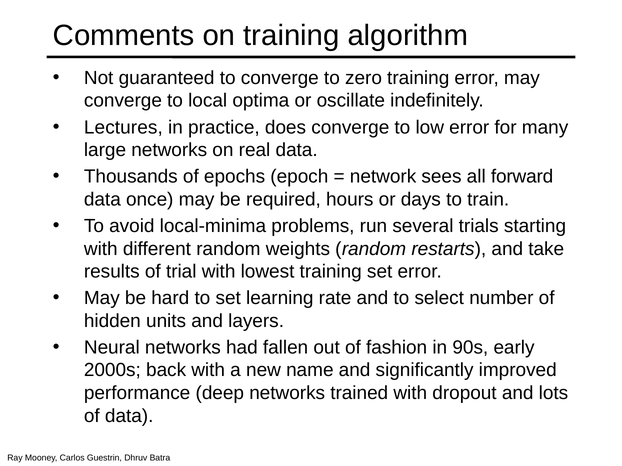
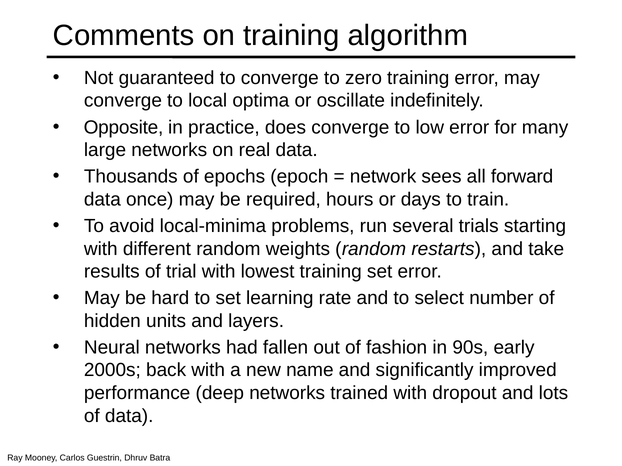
Lectures: Lectures -> Opposite (124, 127)
